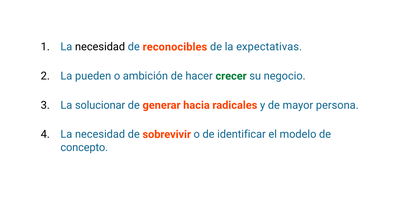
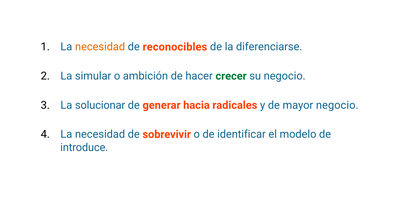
necesidad colour: black -> orange (100, 47)
expectativas: expectativas -> diferenciarse (269, 47)
pueden: pueden -> simular (93, 76)
mayor persona: persona -> negocio (337, 105)
concepto: concepto -> introduce (84, 147)
